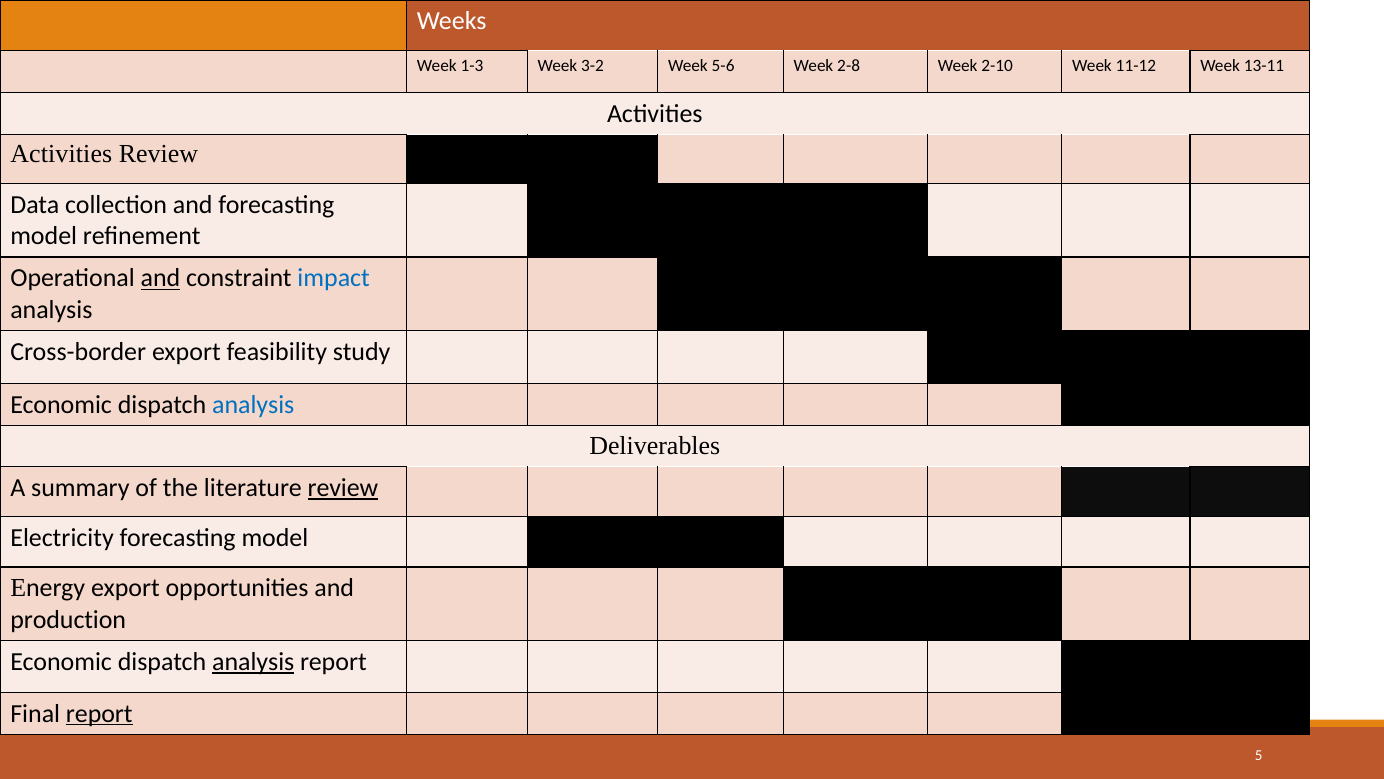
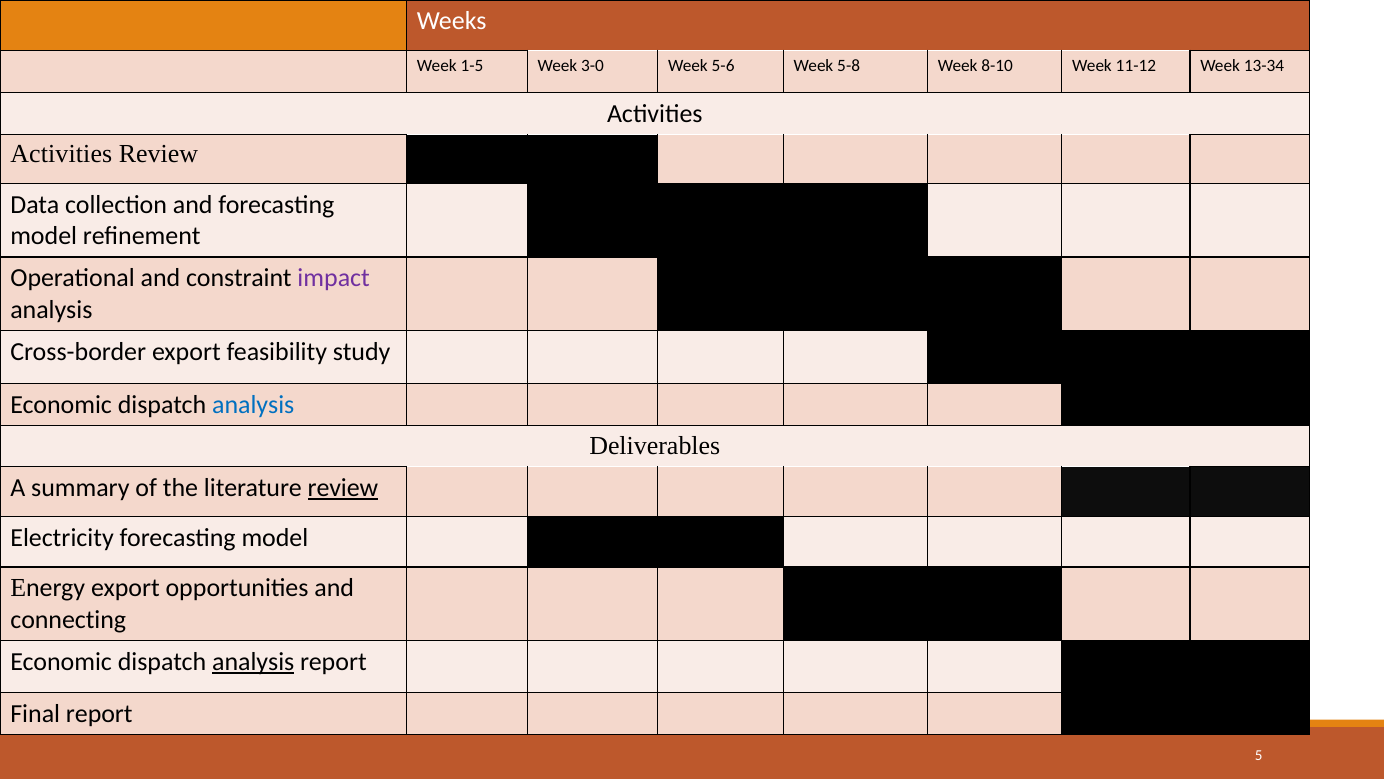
1-3: 1-3 -> 1-5 (472, 66)
3-2: 3-2 -> 3-0 (593, 66)
2-8: 2-8 -> 5-8 (849, 66)
2-10: 2-10 -> 8-10 (997, 66)
13-11: 13-11 -> 13-34 (1264, 66)
and underline: present -> none (160, 278)
impact colour: blue -> purple (334, 278)
production: production -> connecting (68, 620)
report underline: present -> none (99, 713)
